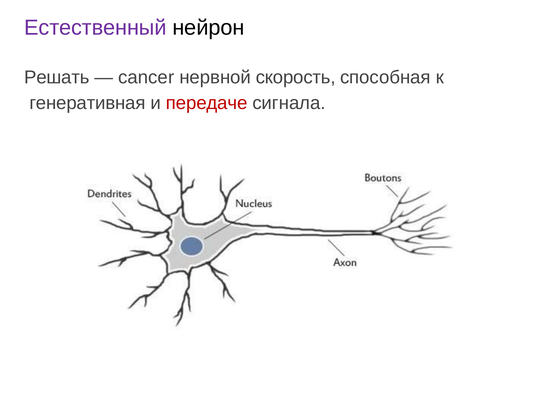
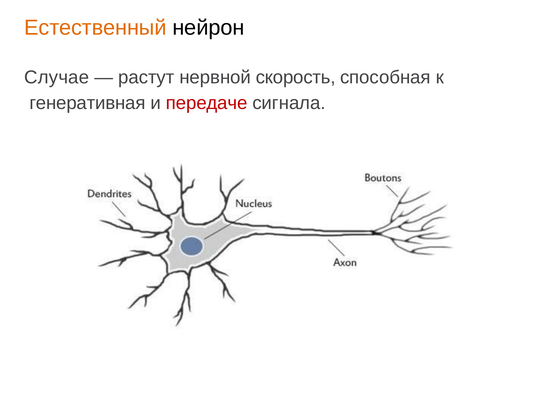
Естественный colour: purple -> orange (95, 28)
Решать: Решать -> Случае (57, 78)
cancer: cancer -> растут (146, 78)
